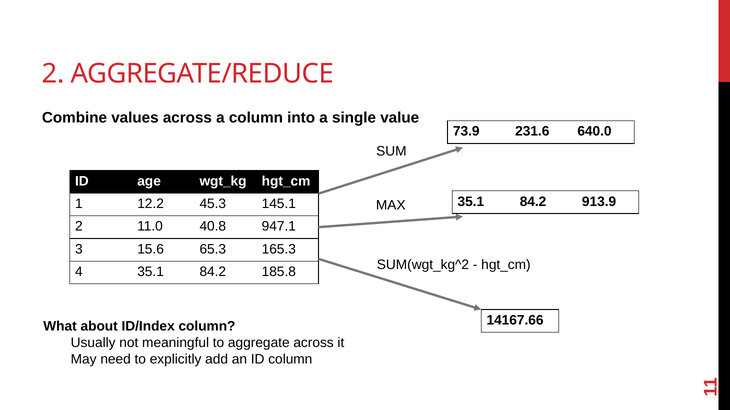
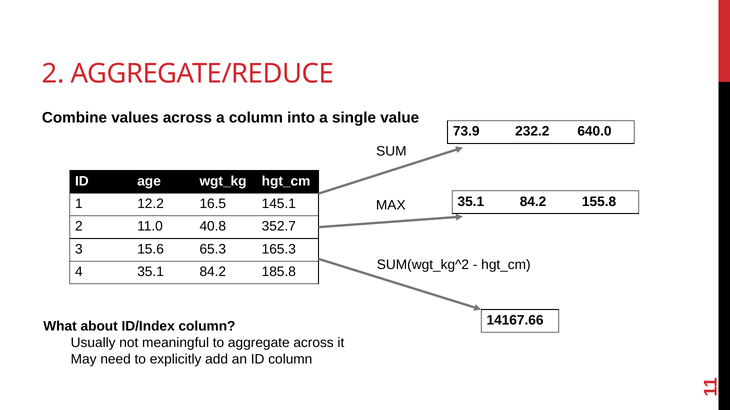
231.6: 231.6 -> 232.2 (532, 132)
45.3: 45.3 -> 16.5 (213, 204)
913.9: 913.9 -> 155.8 (599, 202)
947.1: 947.1 -> 352.7 (279, 227)
